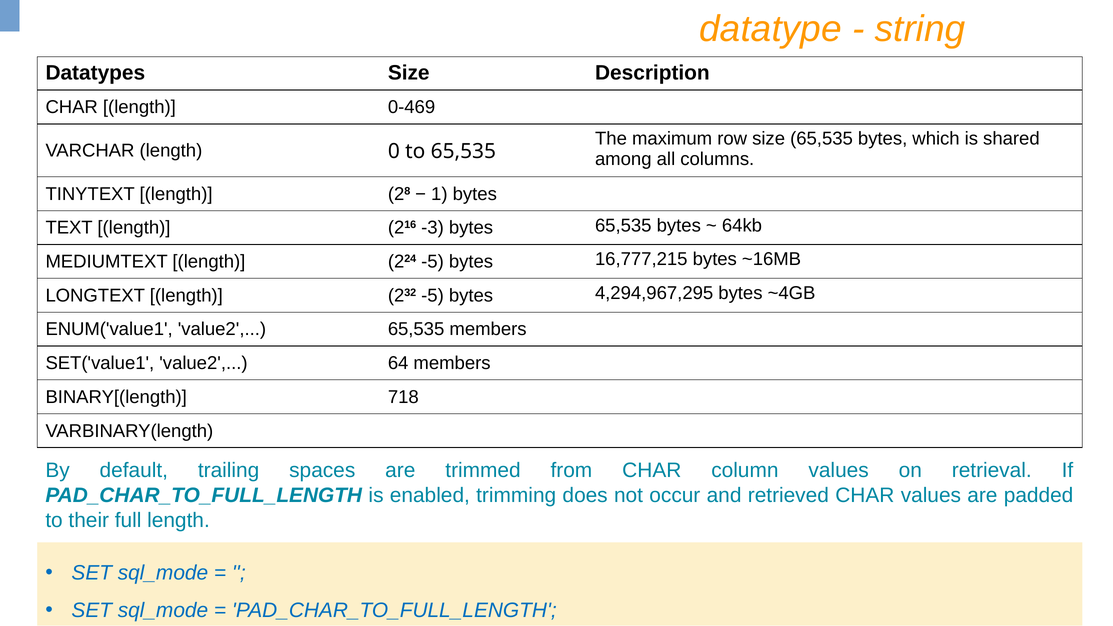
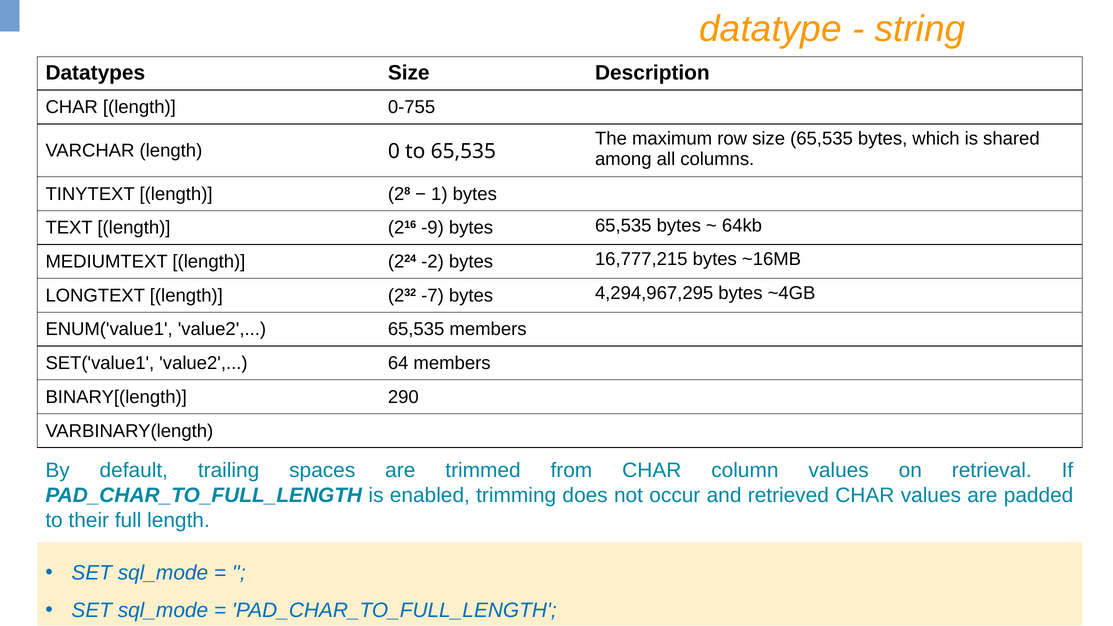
0-469: 0-469 -> 0-755 (412, 107)
-3: -3 -> -9 (432, 228)
224 -5: -5 -> -2 (432, 262)
232 -5: -5 -> -7 (432, 296)
718: 718 -> 290 (403, 397)
